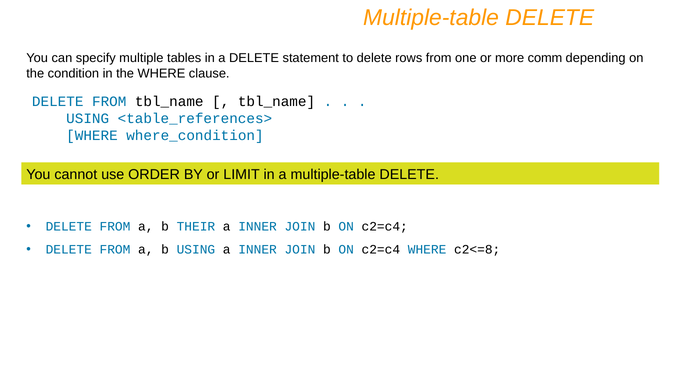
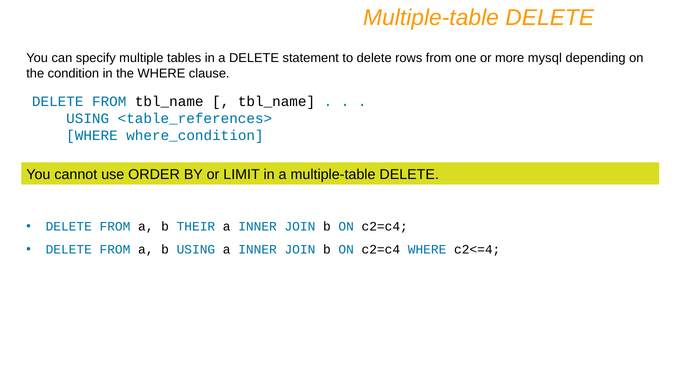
comm: comm -> mysql (545, 58)
c2<=8: c2<=8 -> c2<=4 (477, 250)
